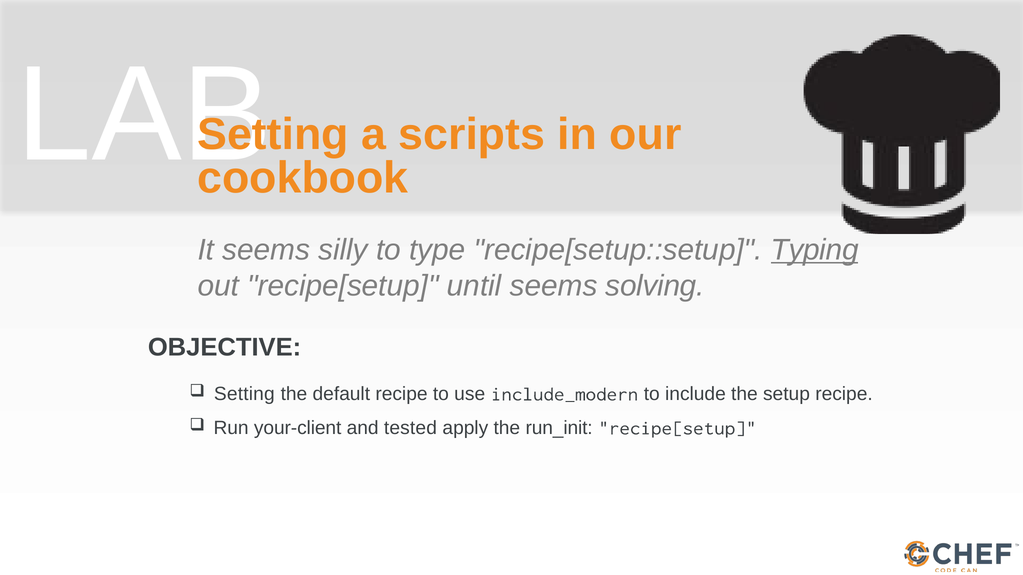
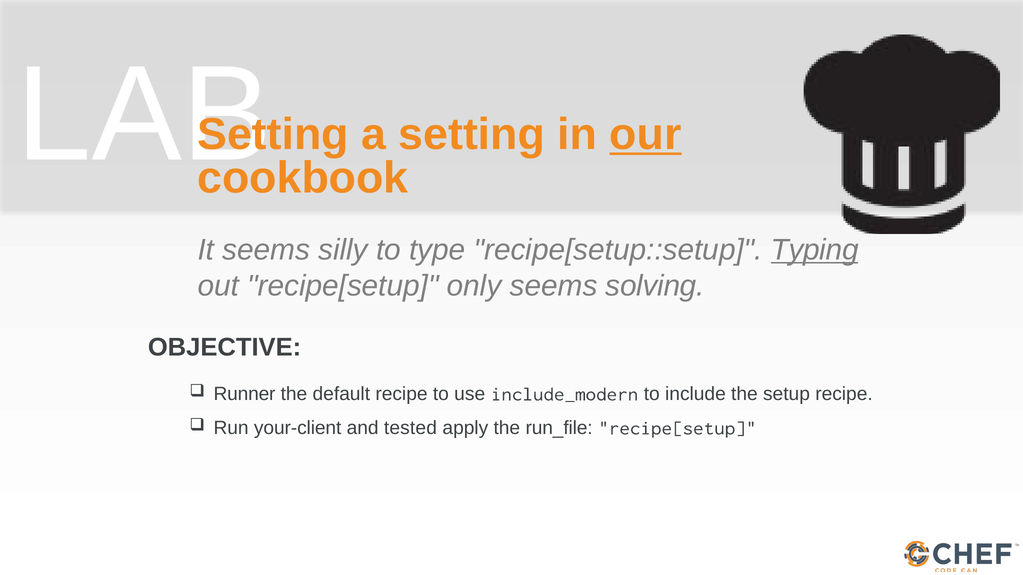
a scripts: scripts -> setting (472, 134)
our underline: none -> present (645, 134)
until: until -> only (474, 286)
Setting: Setting -> Runner (245, 394)
run_init: run_init -> run_file (559, 428)
